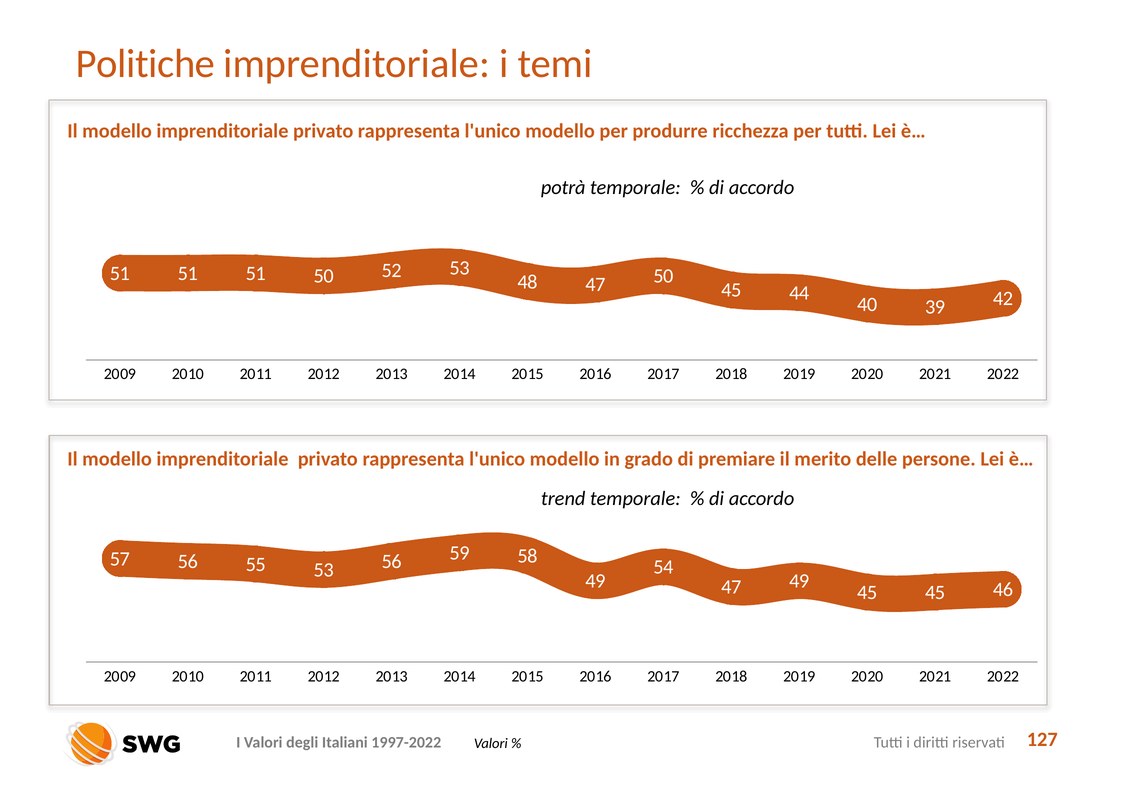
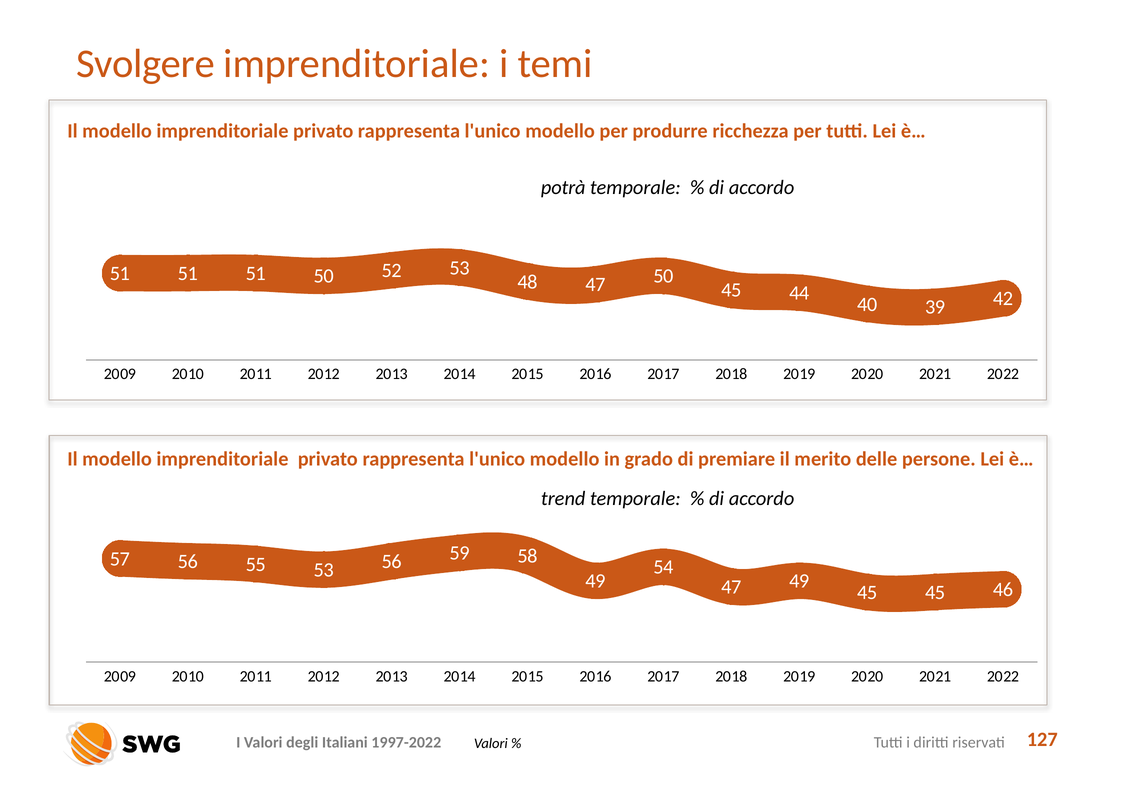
Politiche: Politiche -> Svolgere (145, 64)
